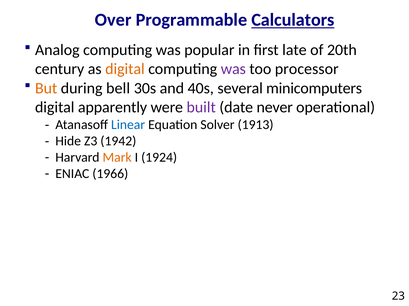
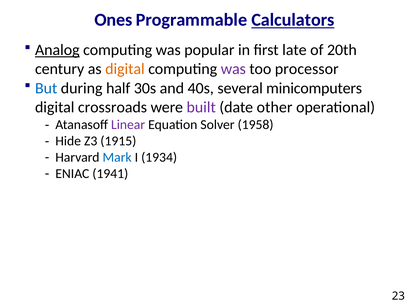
Over: Over -> Ones (113, 20)
Analog underline: none -> present (57, 50)
But colour: orange -> blue (46, 88)
bell: bell -> half (118, 88)
apparently: apparently -> crossroads (113, 107)
never: never -> other (275, 107)
Linear colour: blue -> purple (128, 125)
1913: 1913 -> 1958 (256, 125)
1942: 1942 -> 1915 (118, 141)
Mark colour: orange -> blue (117, 158)
1924: 1924 -> 1934 (159, 158)
1966: 1966 -> 1941 (110, 174)
